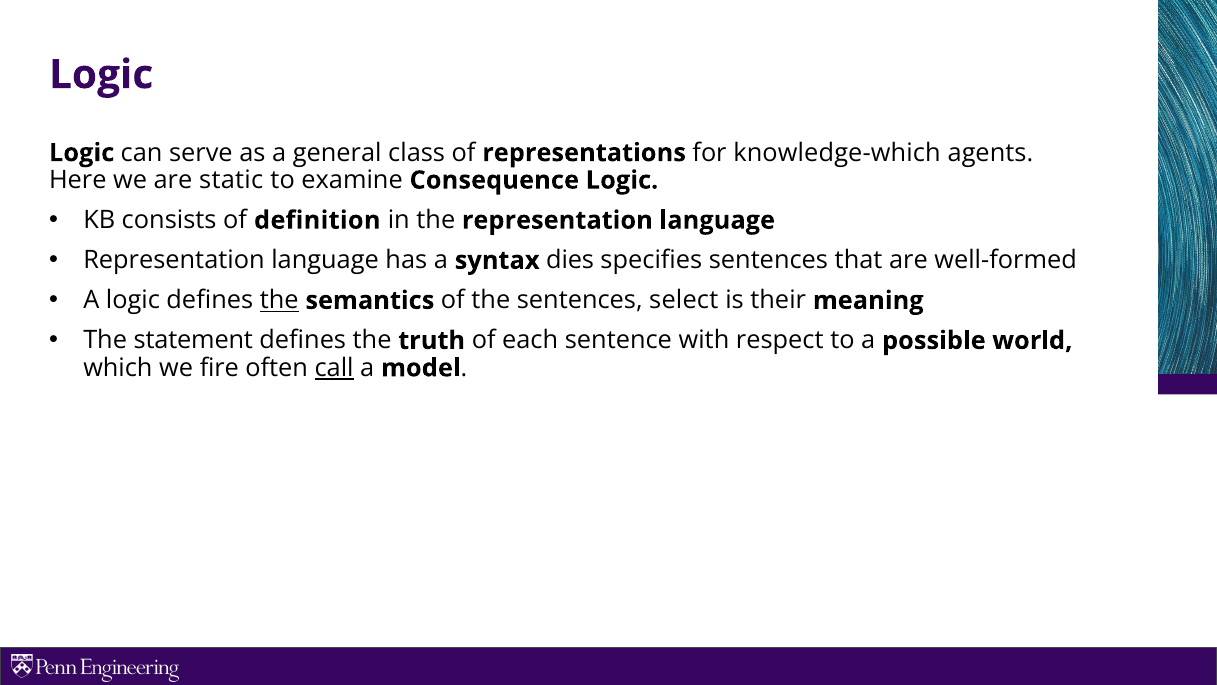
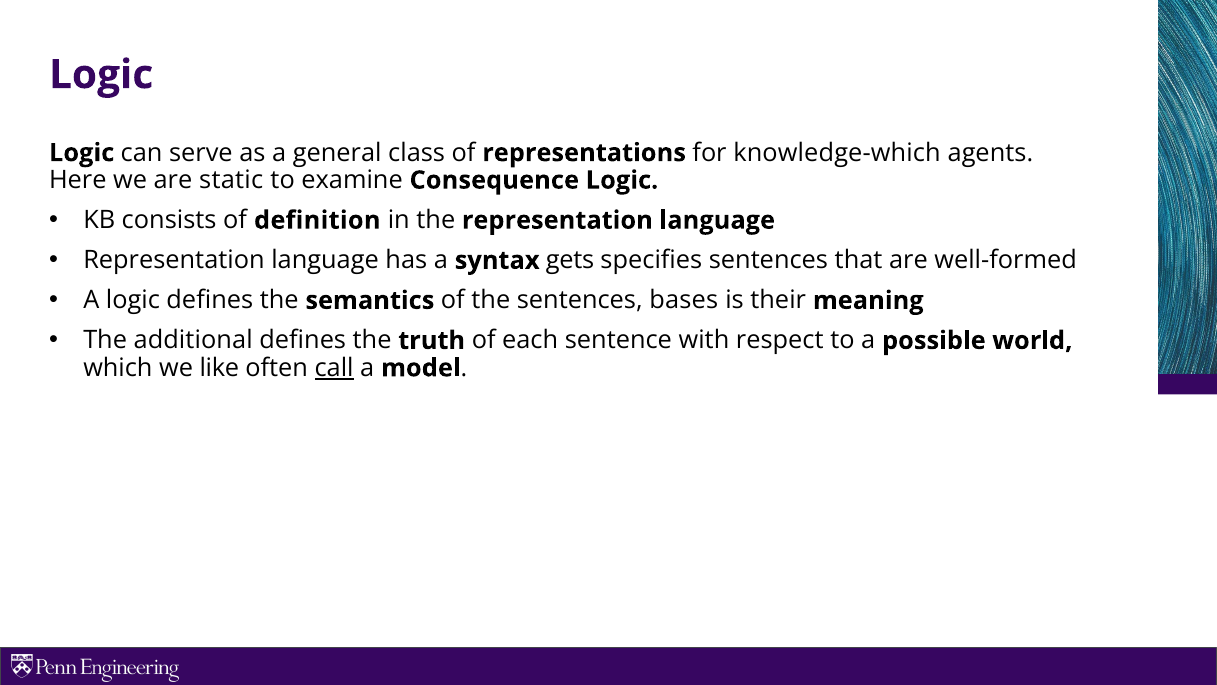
dies: dies -> gets (570, 260)
the underline: present -> none (279, 300)
select: select -> bases (684, 300)
statement: statement -> additional (193, 340)
fire: fire -> like (219, 368)
